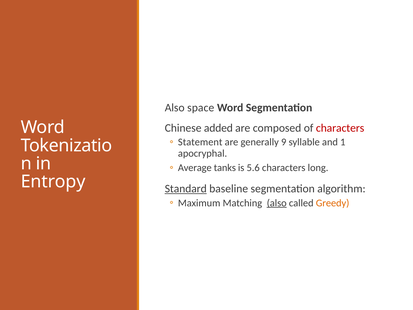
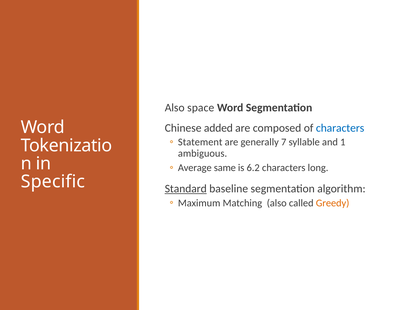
characters colour: red -> blue (340, 128)
9: 9 -> 7 (284, 142)
apocryphal: apocryphal -> ambiguous (203, 153)
tanks: tanks -> same (225, 168)
5.6: 5.6 -> 6.2 (253, 168)
Entropy: Entropy -> Specific (53, 182)
also underline: present -> none (277, 203)
